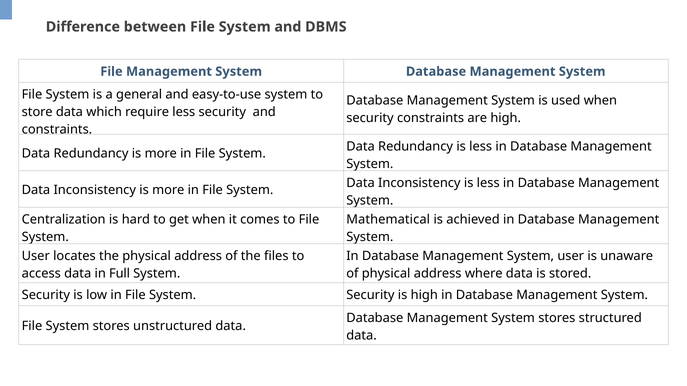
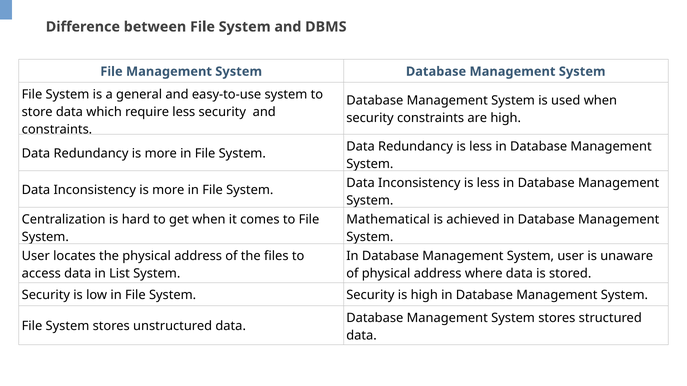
Full: Full -> List (120, 274)
